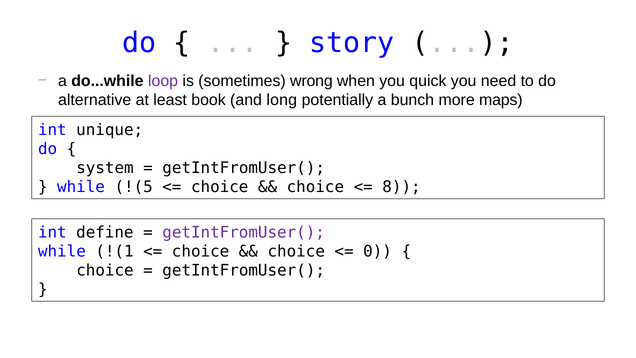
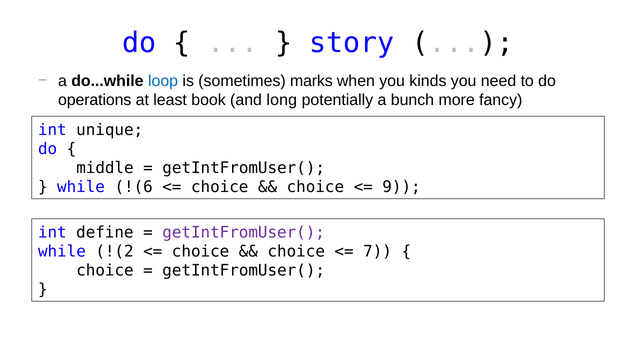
loop colour: purple -> blue (163, 81)
wrong: wrong -> marks (311, 81)
quick: quick -> kinds (428, 81)
alternative: alternative -> operations (95, 100)
maps: maps -> fancy (501, 100)
system: system -> middle (105, 168)
!(5: !(5 -> !(6 (134, 187)
8: 8 -> 9 (402, 187)
!(1: !(1 -> !(2 (114, 251)
0: 0 -> 7 (378, 251)
